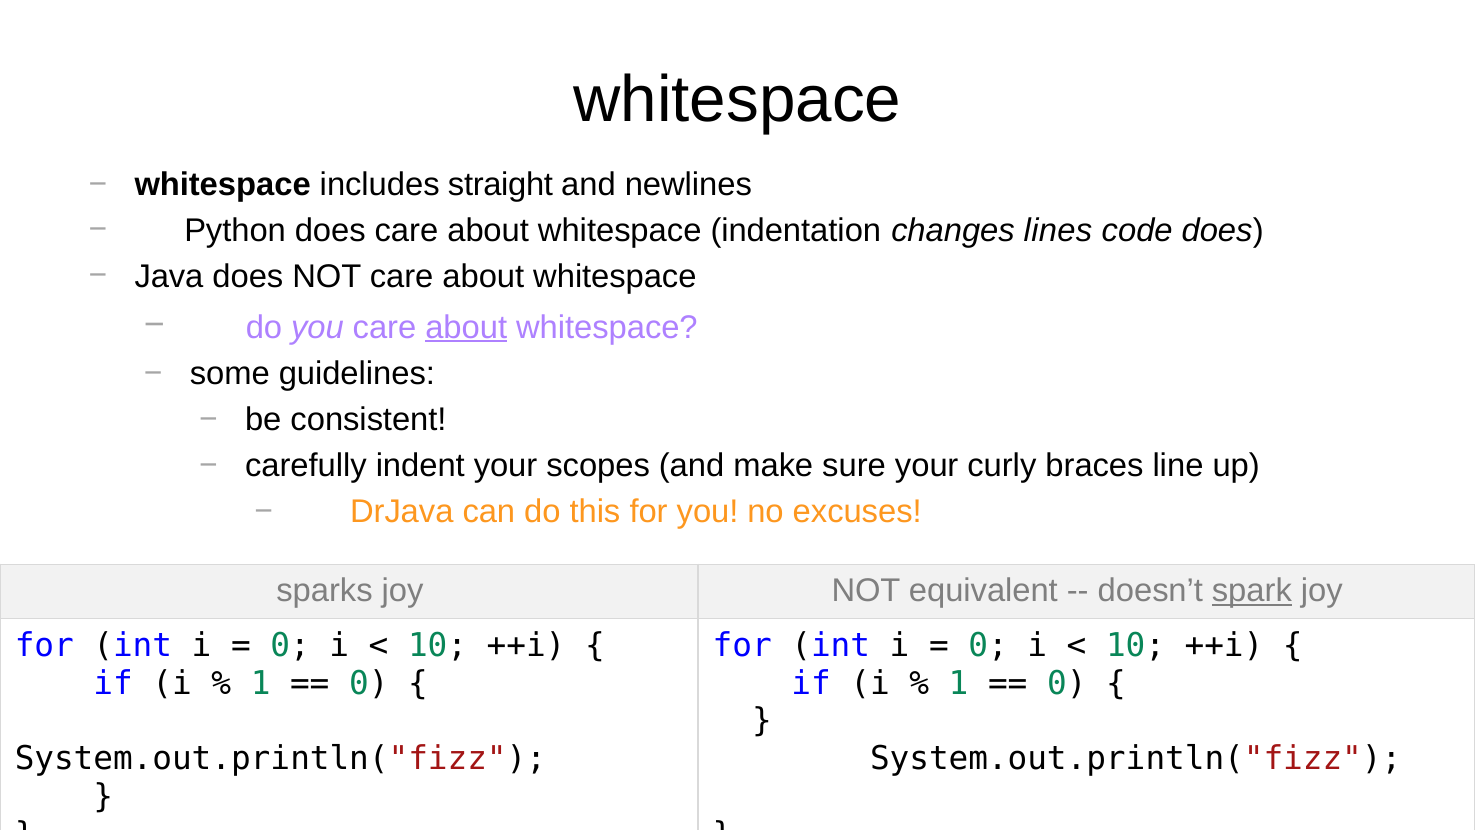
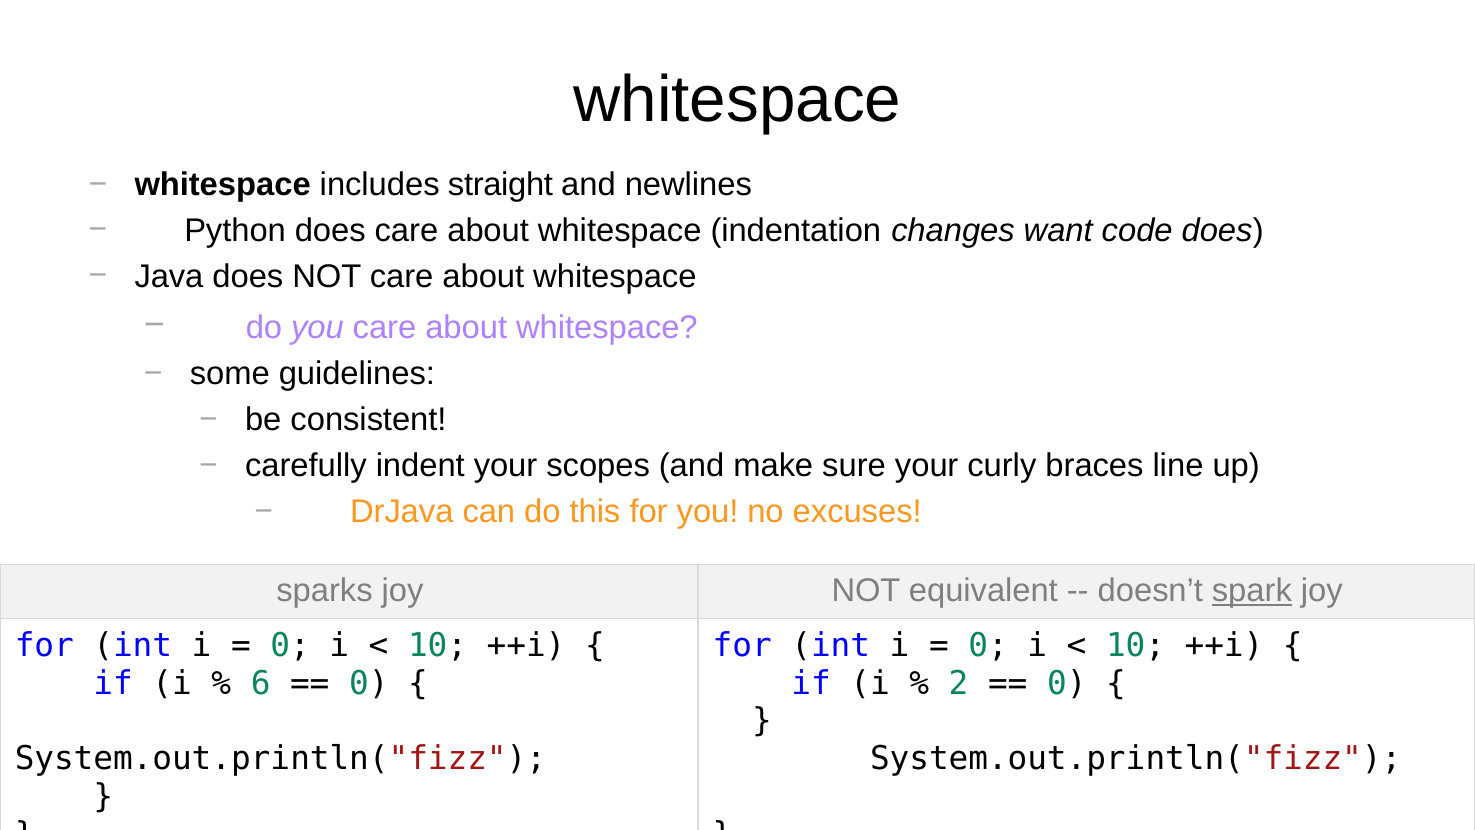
lines: lines -> want (1058, 231)
about underline: present -> none (466, 327)
1: 1 -> 6 (261, 683)
1: 1 -> 2 (959, 683)
